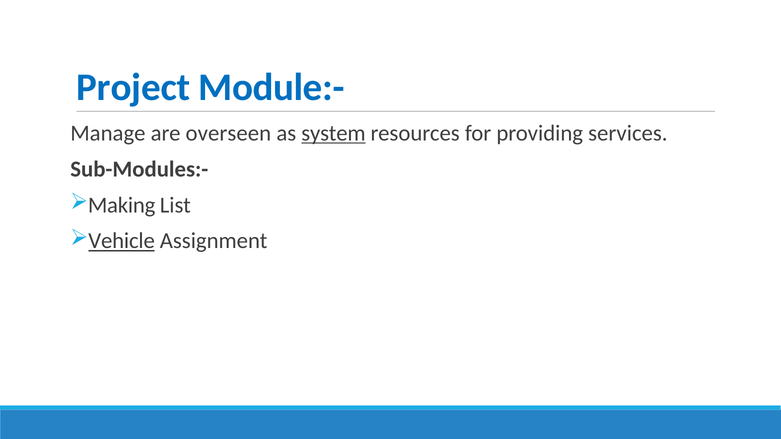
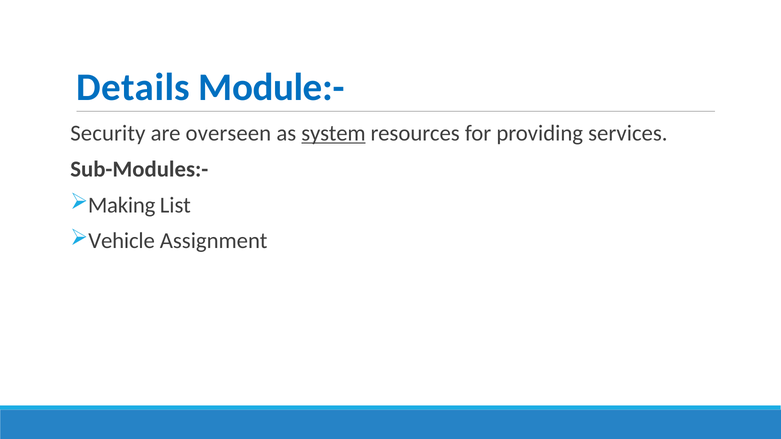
Project: Project -> Details (133, 87)
Manage: Manage -> Security (108, 133)
Vehicle underline: present -> none (122, 241)
